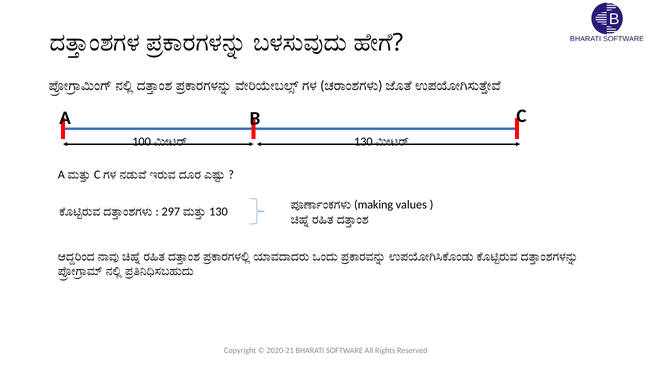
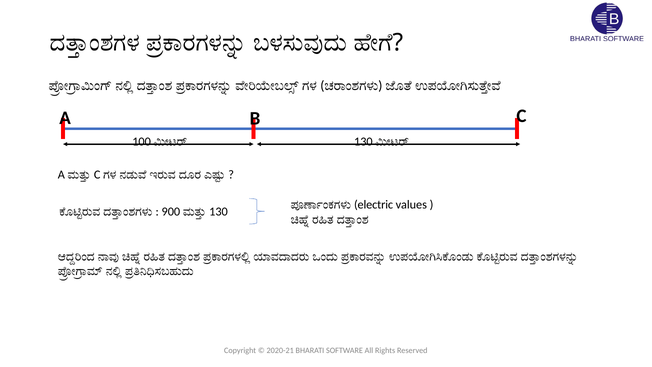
making: making -> electric (374, 205)
297: 297 -> 900 (171, 212)
